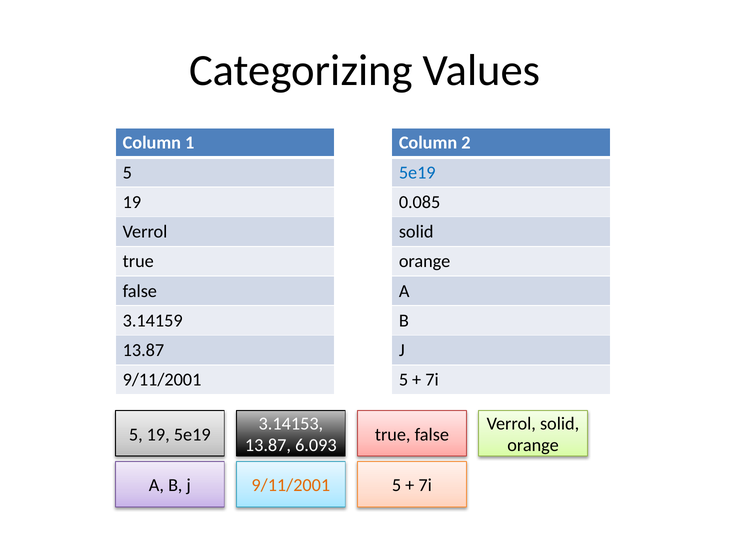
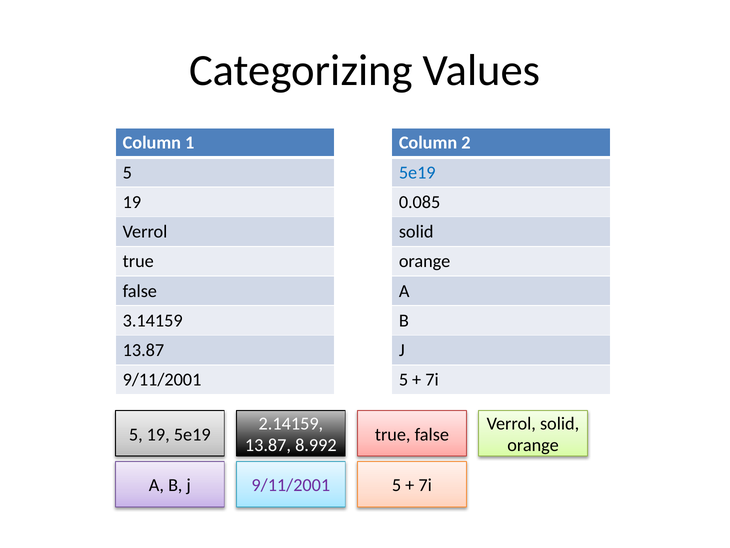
3.14153: 3.14153 -> 2.14159 (291, 423)
6.093: 6.093 -> 8.992 (316, 445)
9/11/2001 colour: orange -> purple (291, 485)
